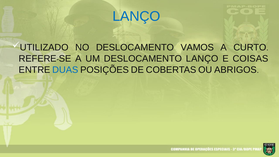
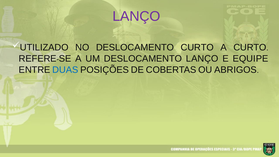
LANÇO colour: blue -> purple (136, 16)
DESLOCAMENTO VAMOS: VAMOS -> CURTO (197, 47)
COISAS: COISAS -> EQUIPE (251, 59)
